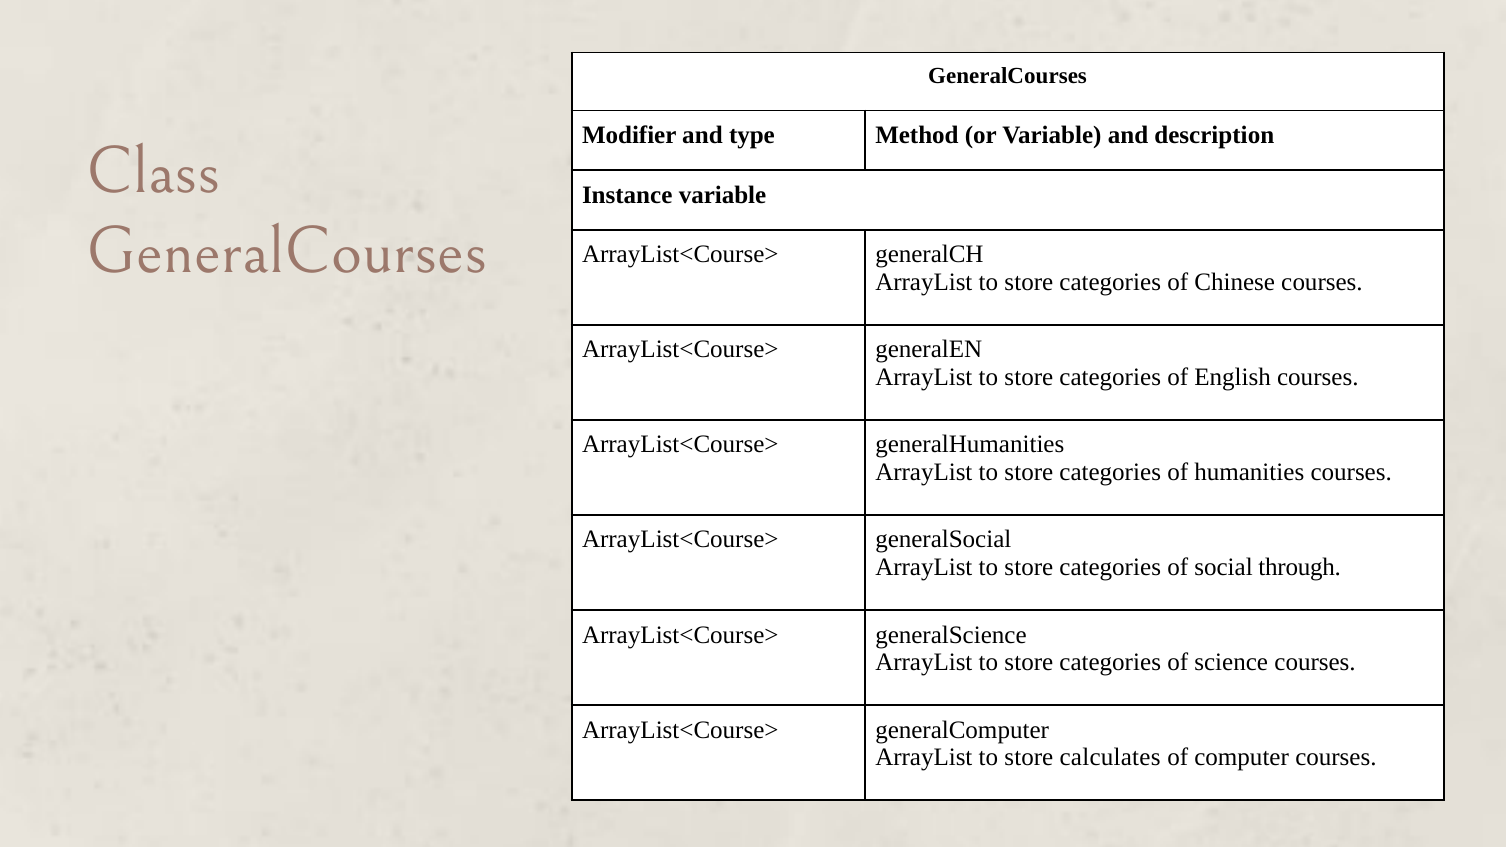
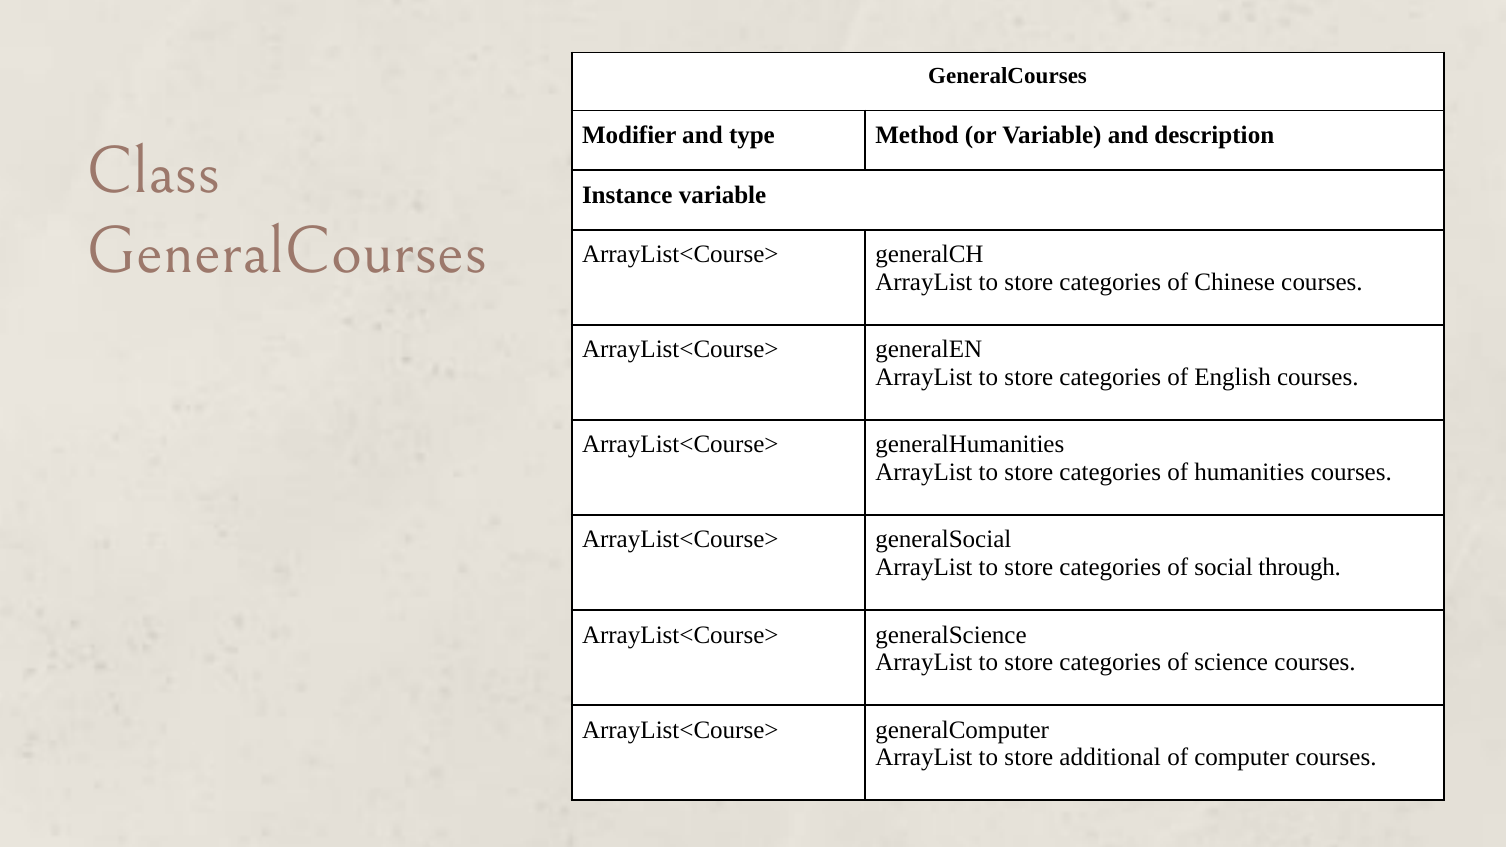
calculates: calculates -> additional (1110, 758)
